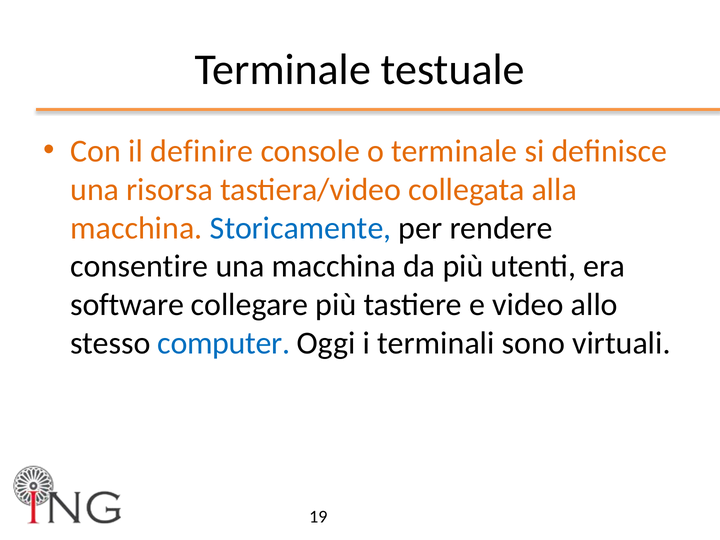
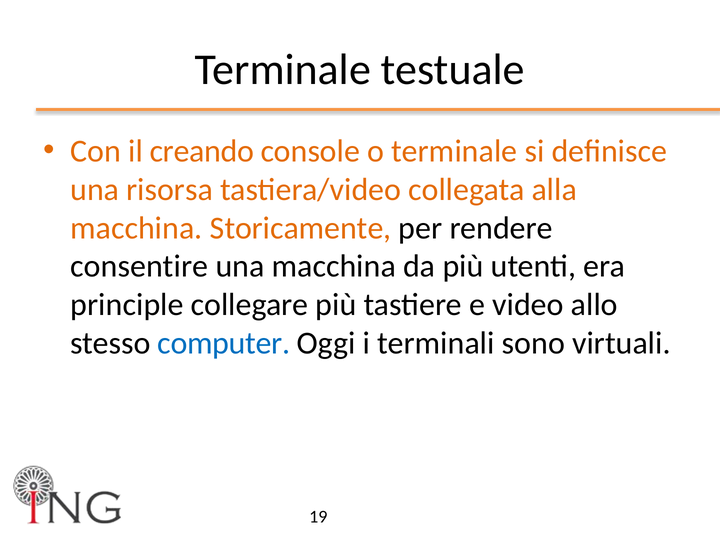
definire: definire -> creando (202, 151)
Storicamente colour: blue -> orange (301, 228)
software: software -> principle (127, 305)
